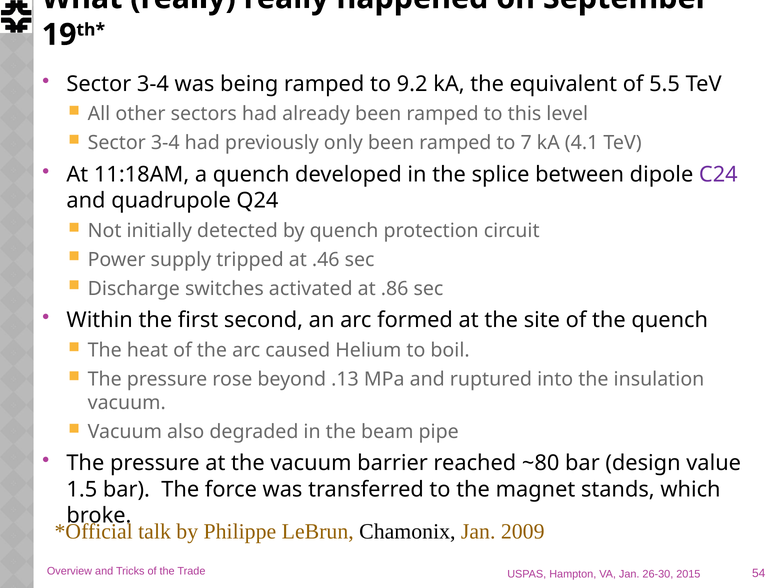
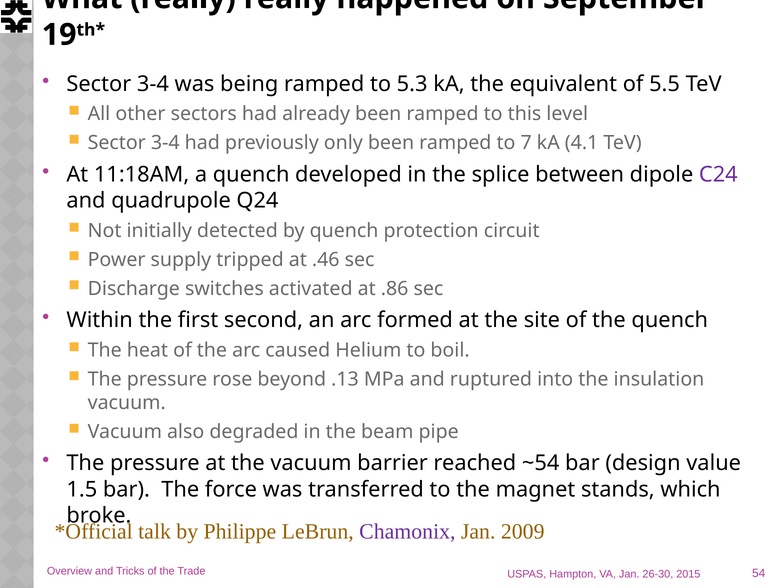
9.2: 9.2 -> 5.3 (412, 84)
~80: ~80 -> ~54 (541, 463)
Chamonix colour: black -> purple (407, 531)
